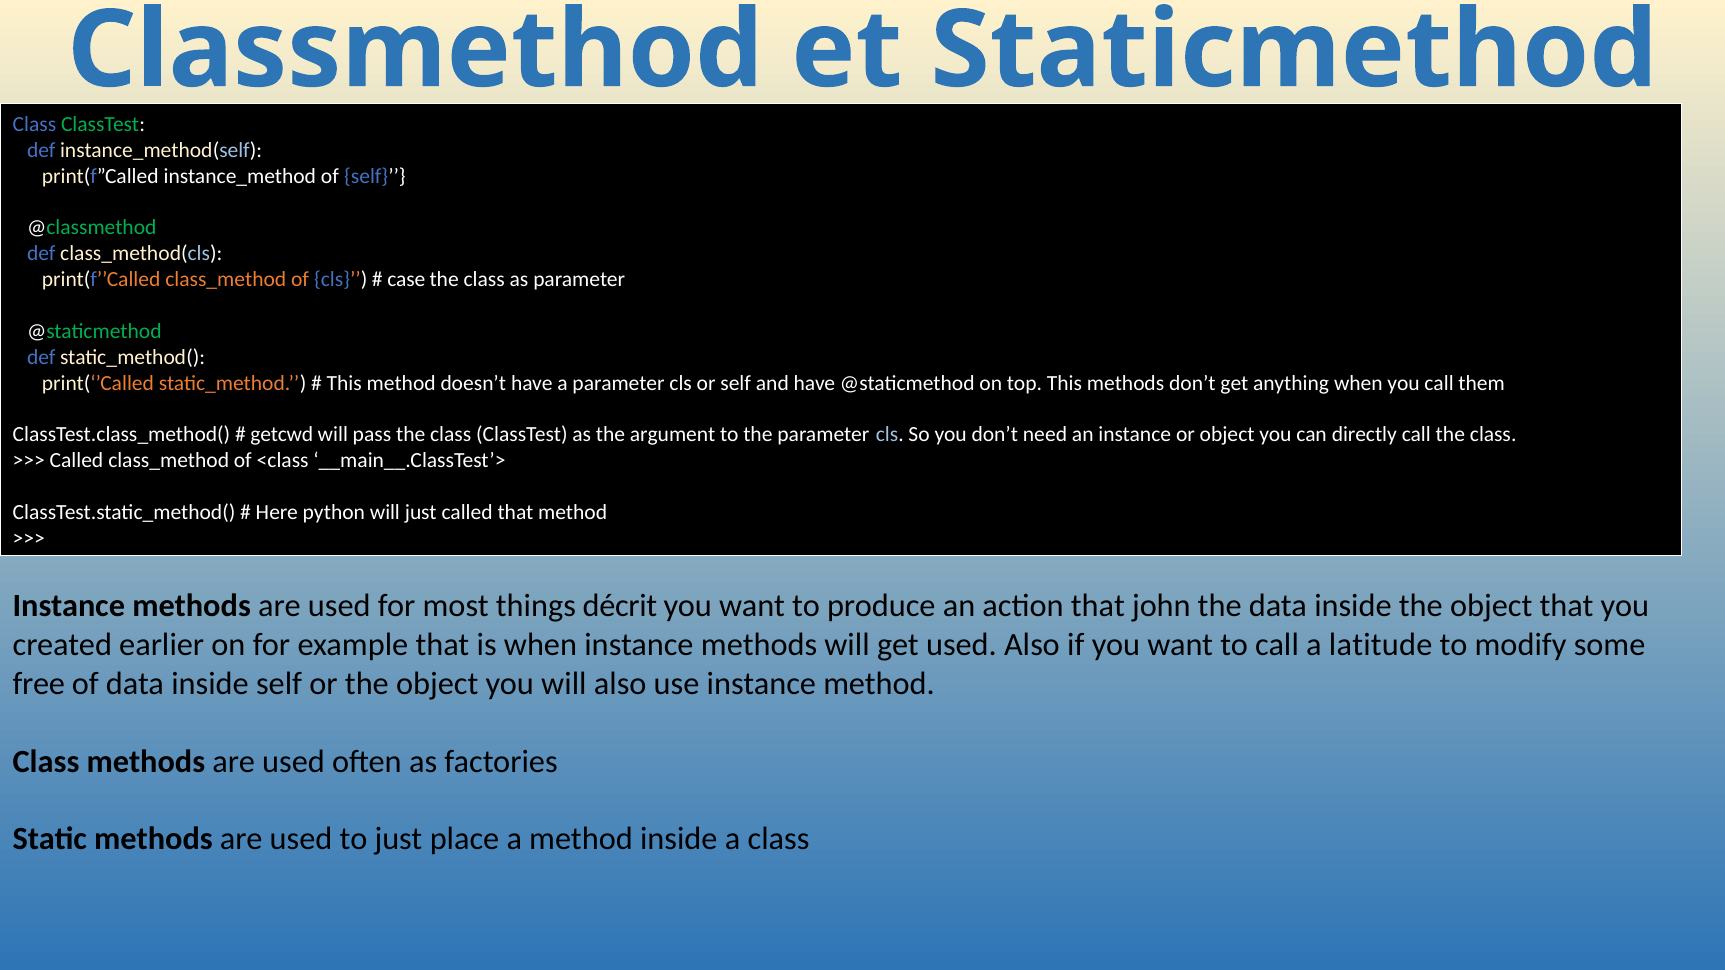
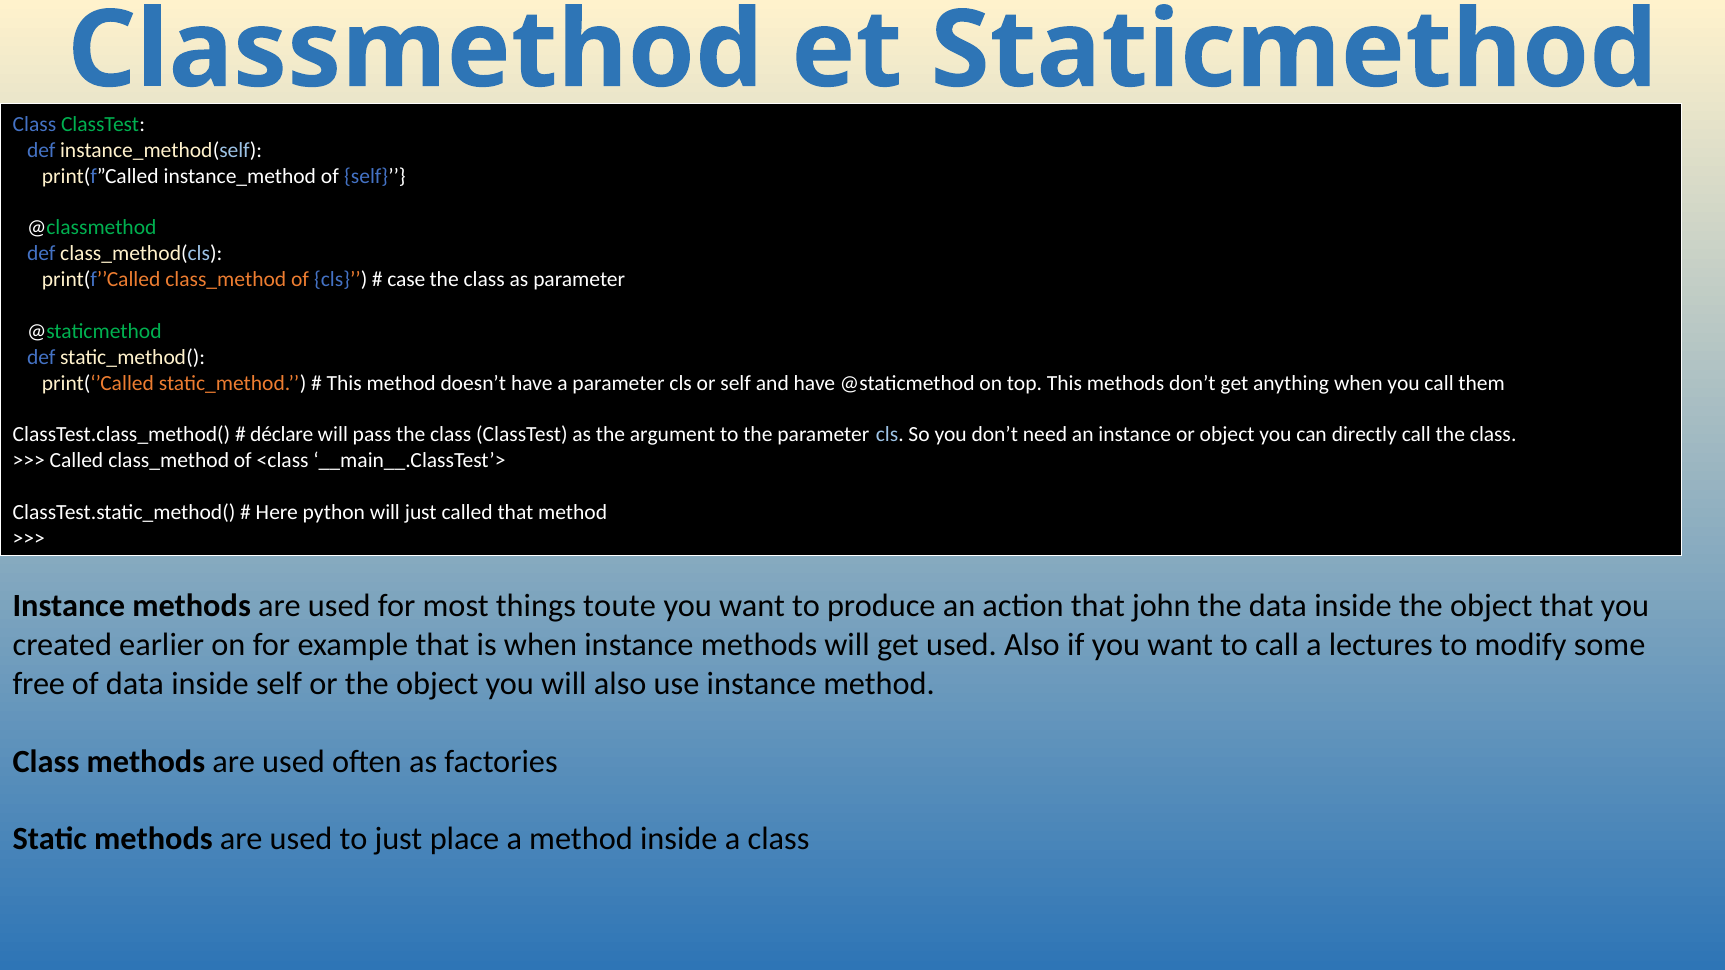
getcwd: getcwd -> déclare (282, 435)
décrit: décrit -> toute (620, 606)
latitude: latitude -> lectures (1381, 645)
